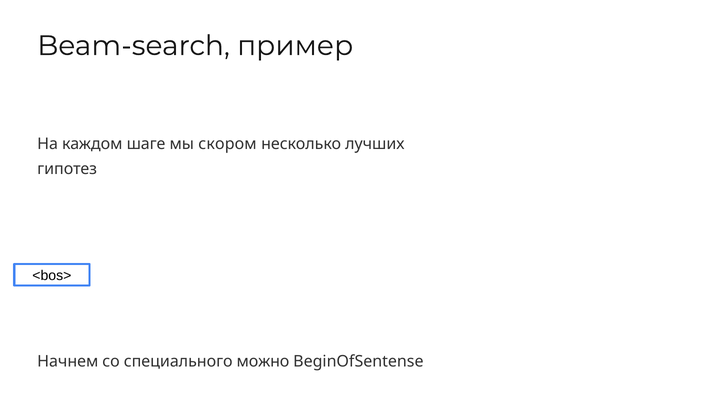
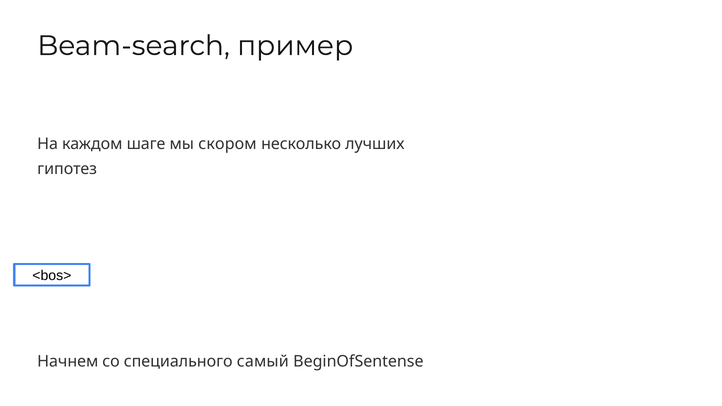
можно: можно -> самый (263, 362)
